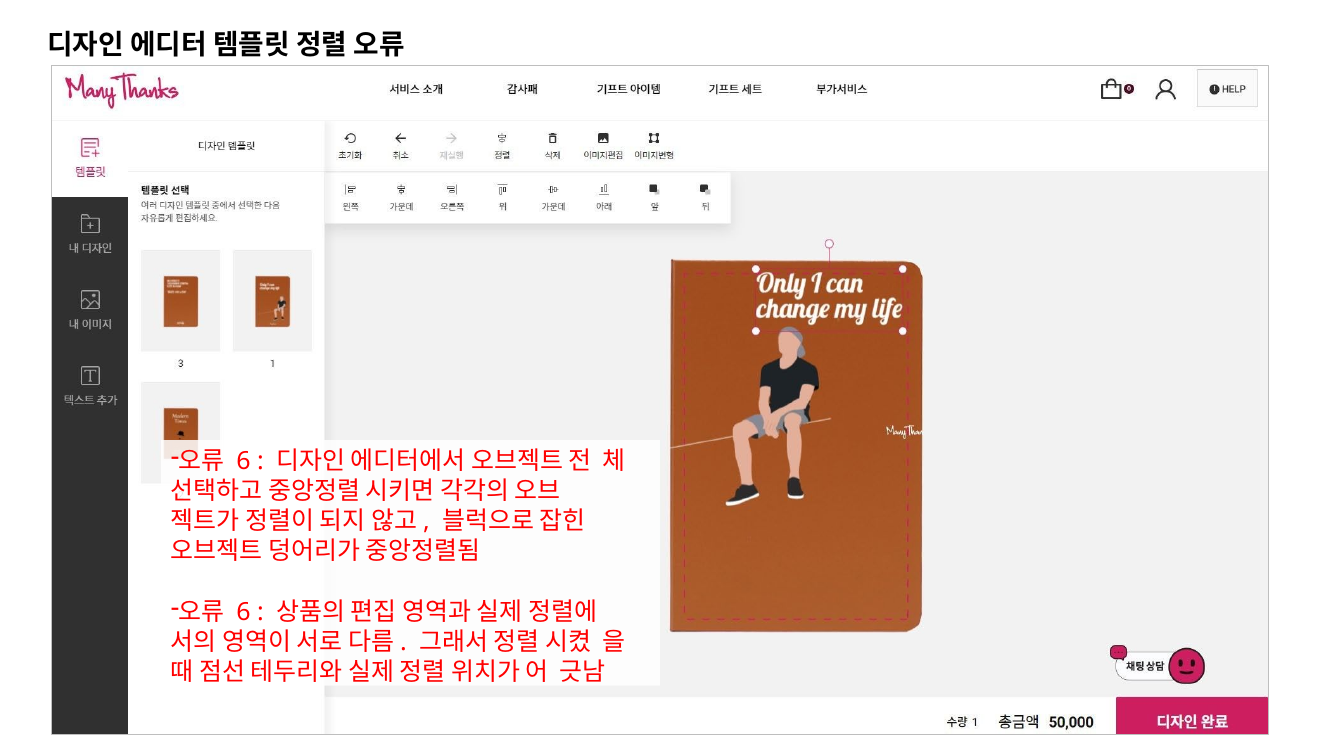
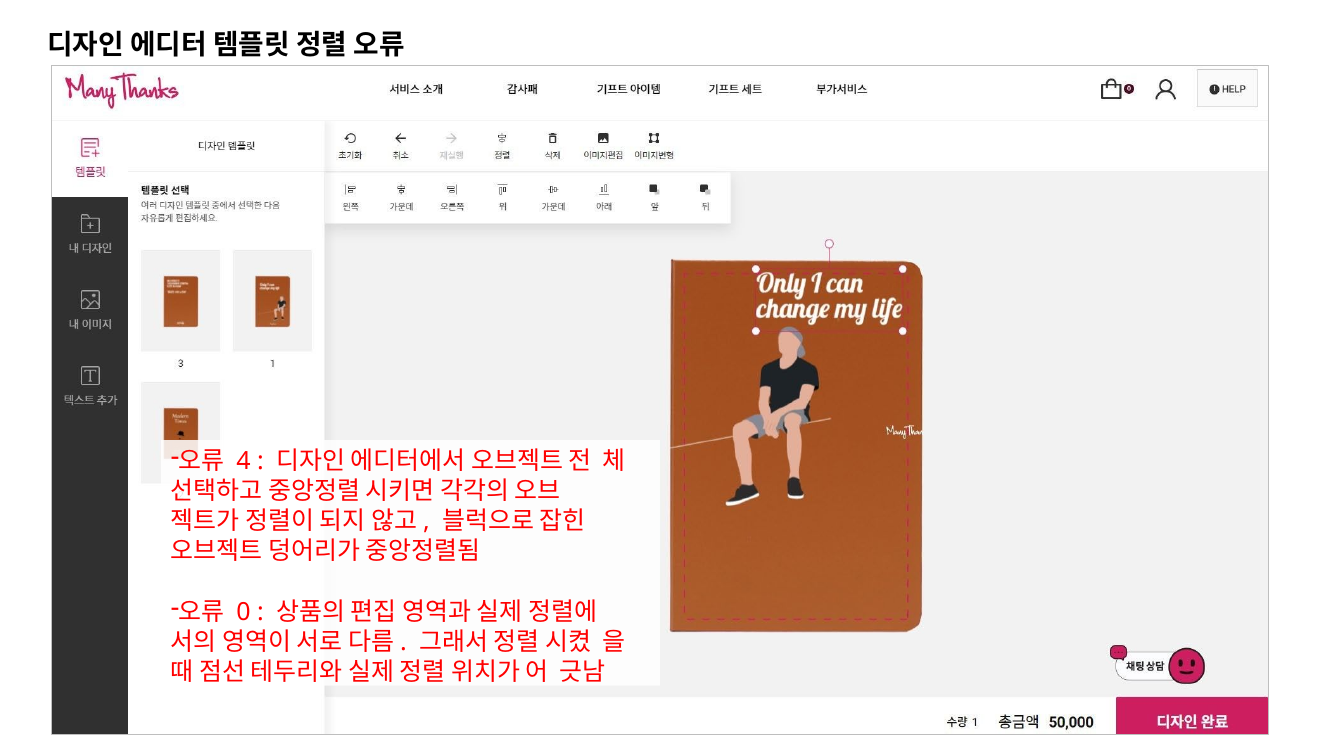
6: 6 -> 4 (244, 461)
6: 6 -> 0 (244, 613)
